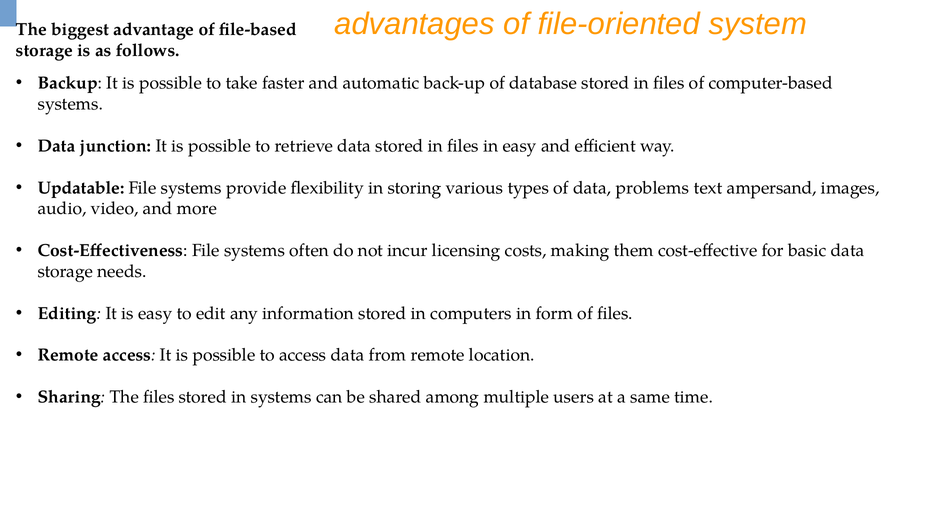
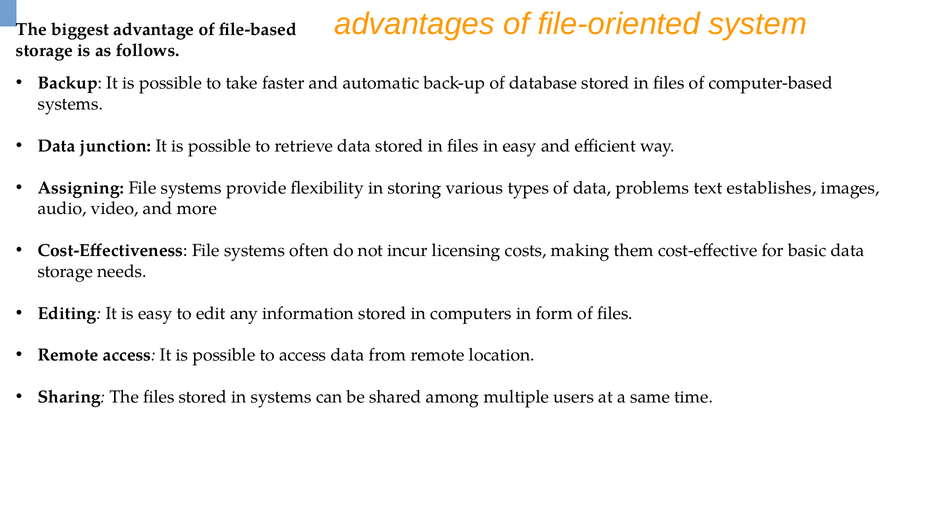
Updatable: Updatable -> Assigning (81, 188)
ampersand: ampersand -> establishes (772, 188)
